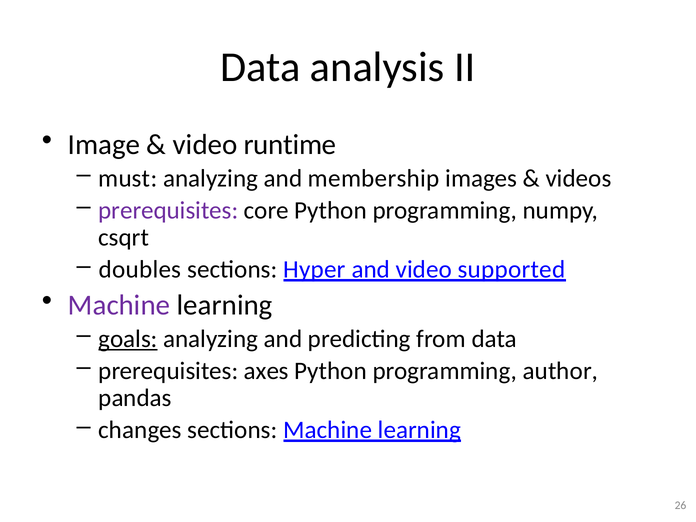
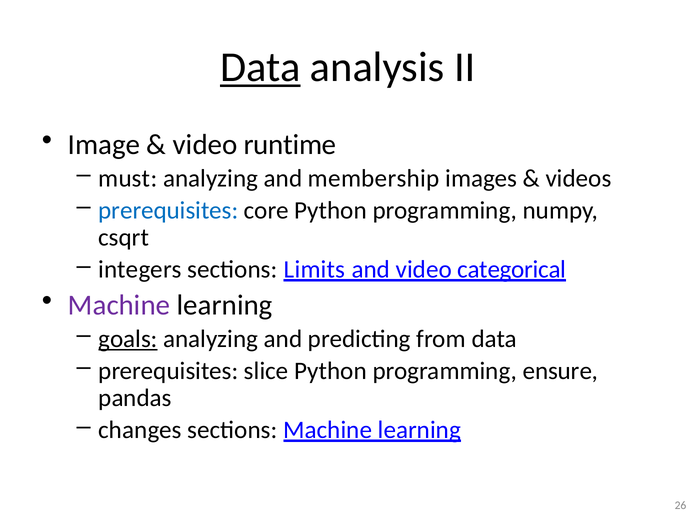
Data underline: none -> present (260, 67)
prerequisites colour: purple -> blue (168, 210)
doubles: doubles -> integers (140, 269)
Hyper: Hyper -> Limits (314, 269)
supported: supported -> categorical (512, 269)
axes: axes -> slice (266, 371)
author: author -> ensure (560, 371)
